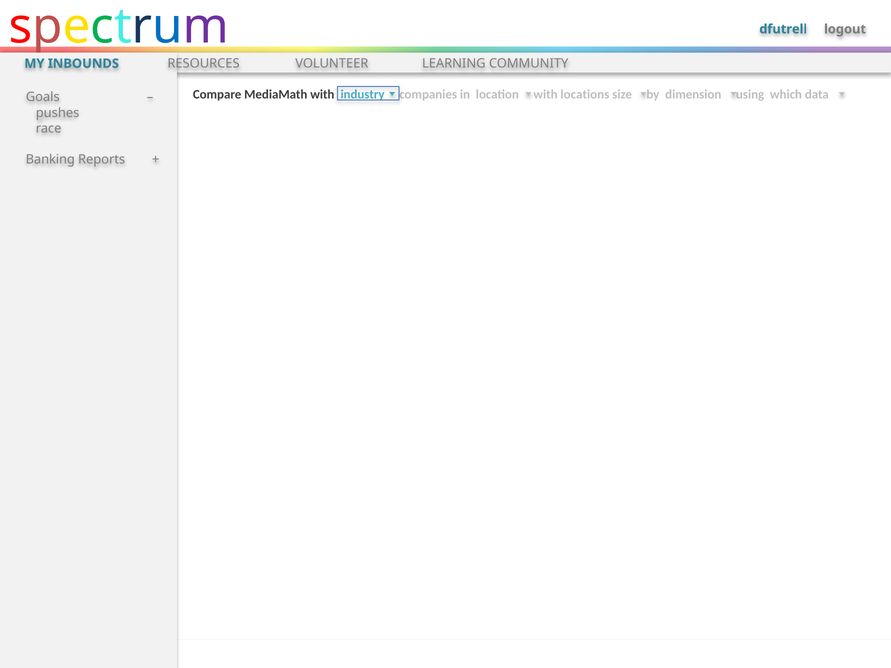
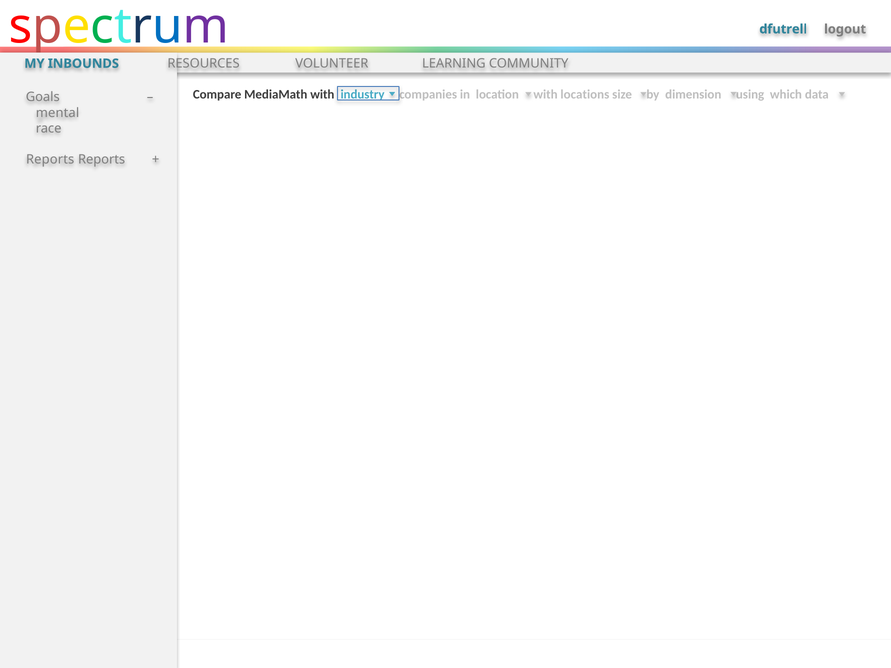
pushes: pushes -> mental (58, 113)
Banking: Banking -> Reports (50, 160)
